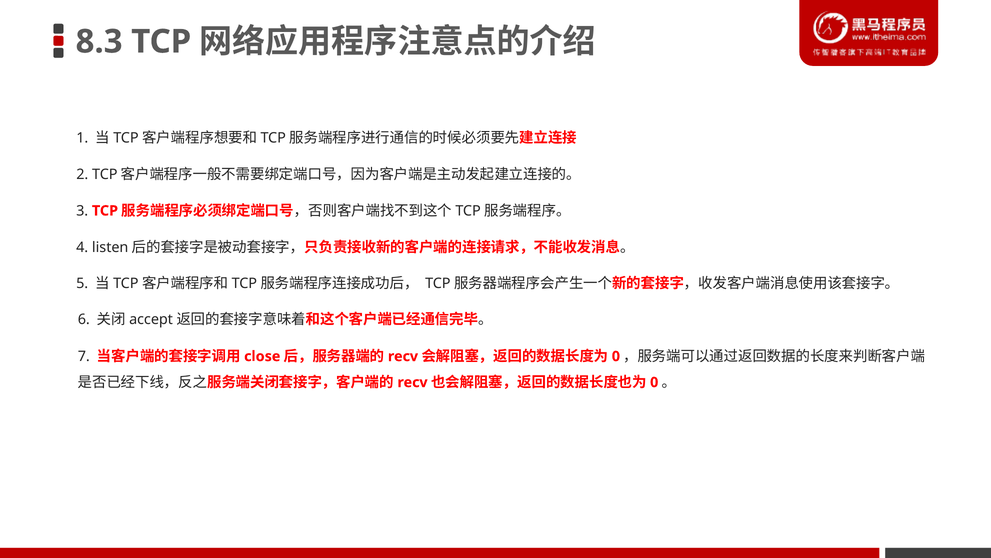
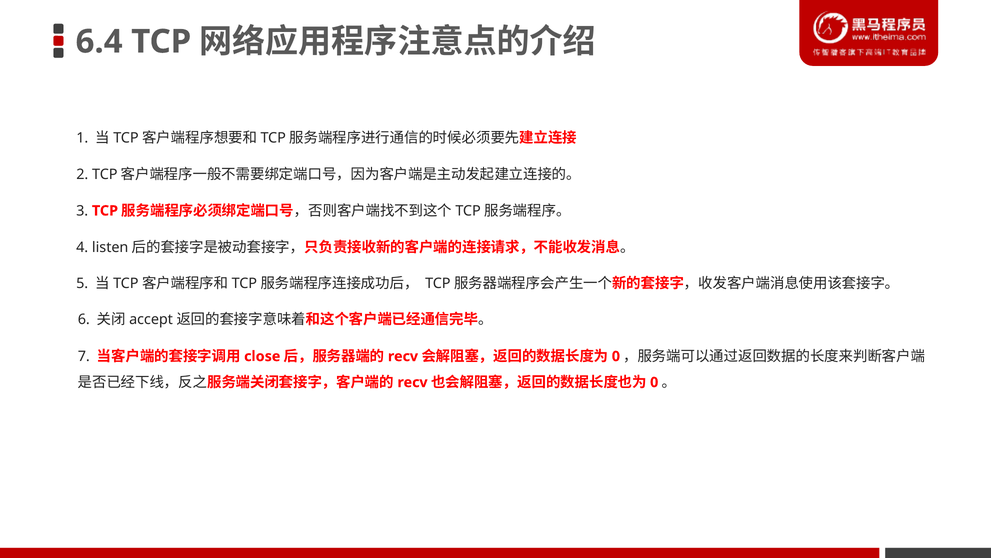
8.3: 8.3 -> 6.4 (99, 42)
